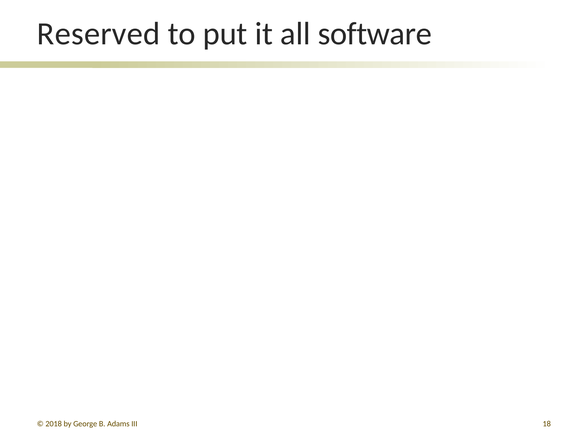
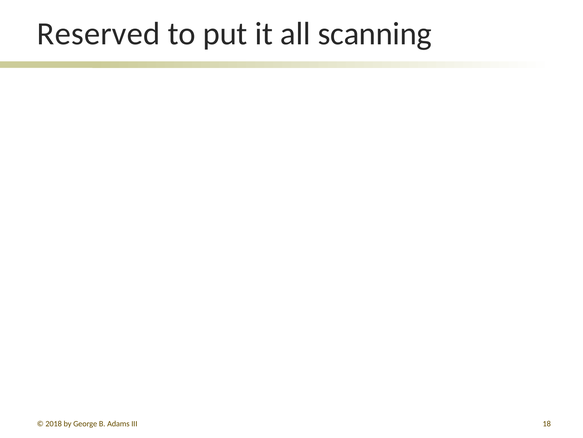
software: software -> scanning (375, 34)
